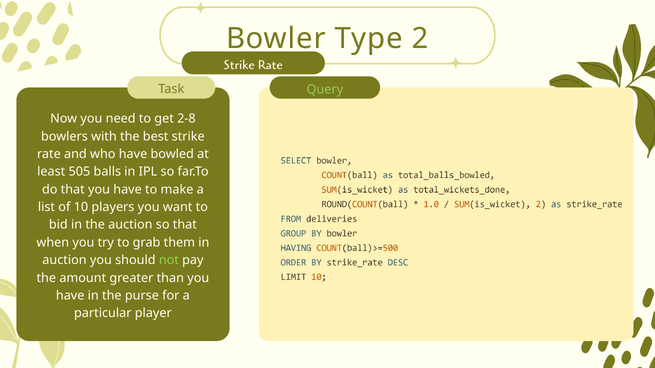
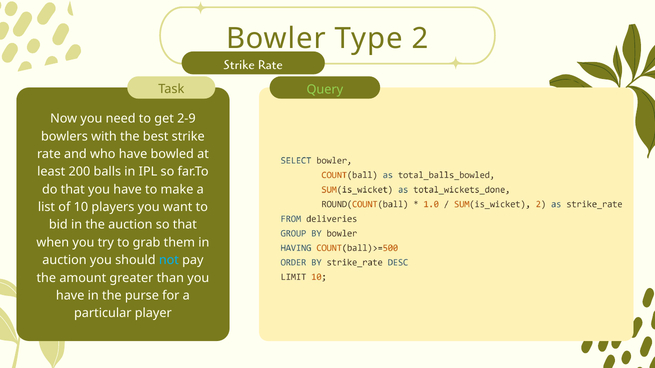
2-8: 2-8 -> 2-9 (186, 119)
505: 505 -> 200 (79, 172)
not colour: light green -> light blue (169, 260)
